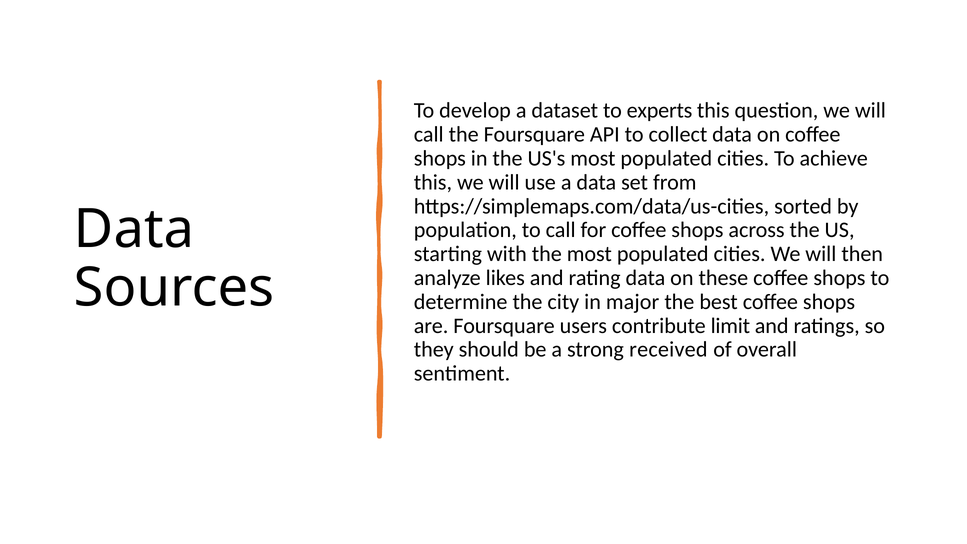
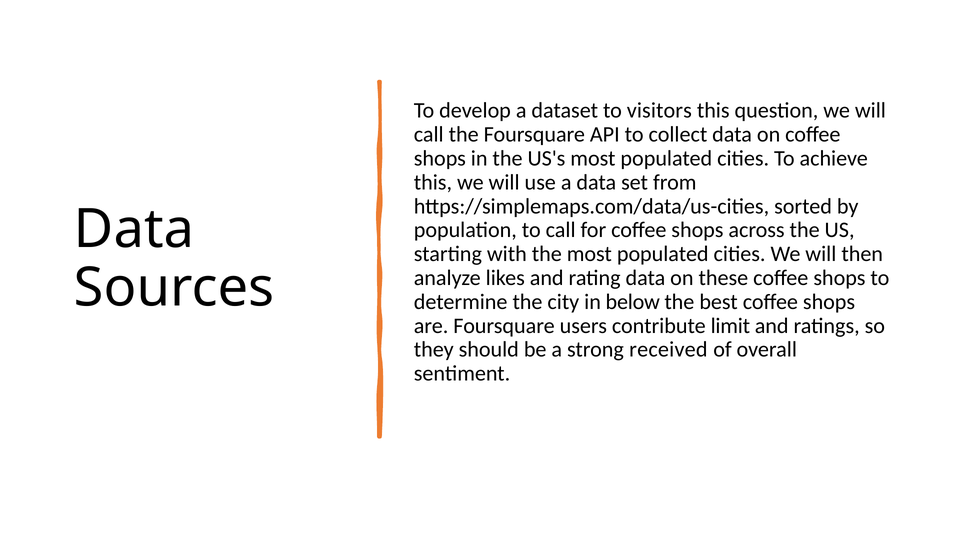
experts: experts -> visitors (659, 111)
major: major -> below (633, 302)
